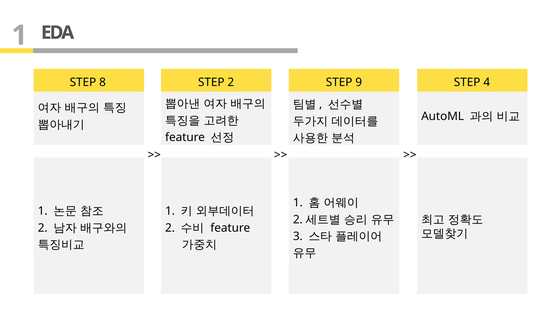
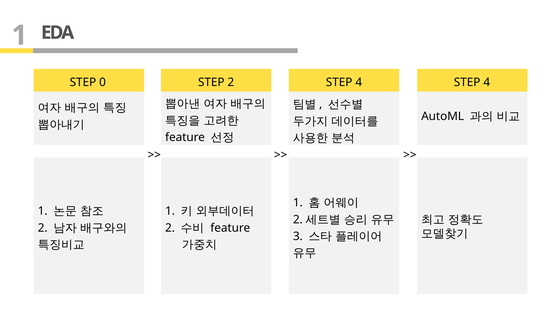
8: 8 -> 0 (103, 82)
2 STEP 9: 9 -> 4 (359, 82)
